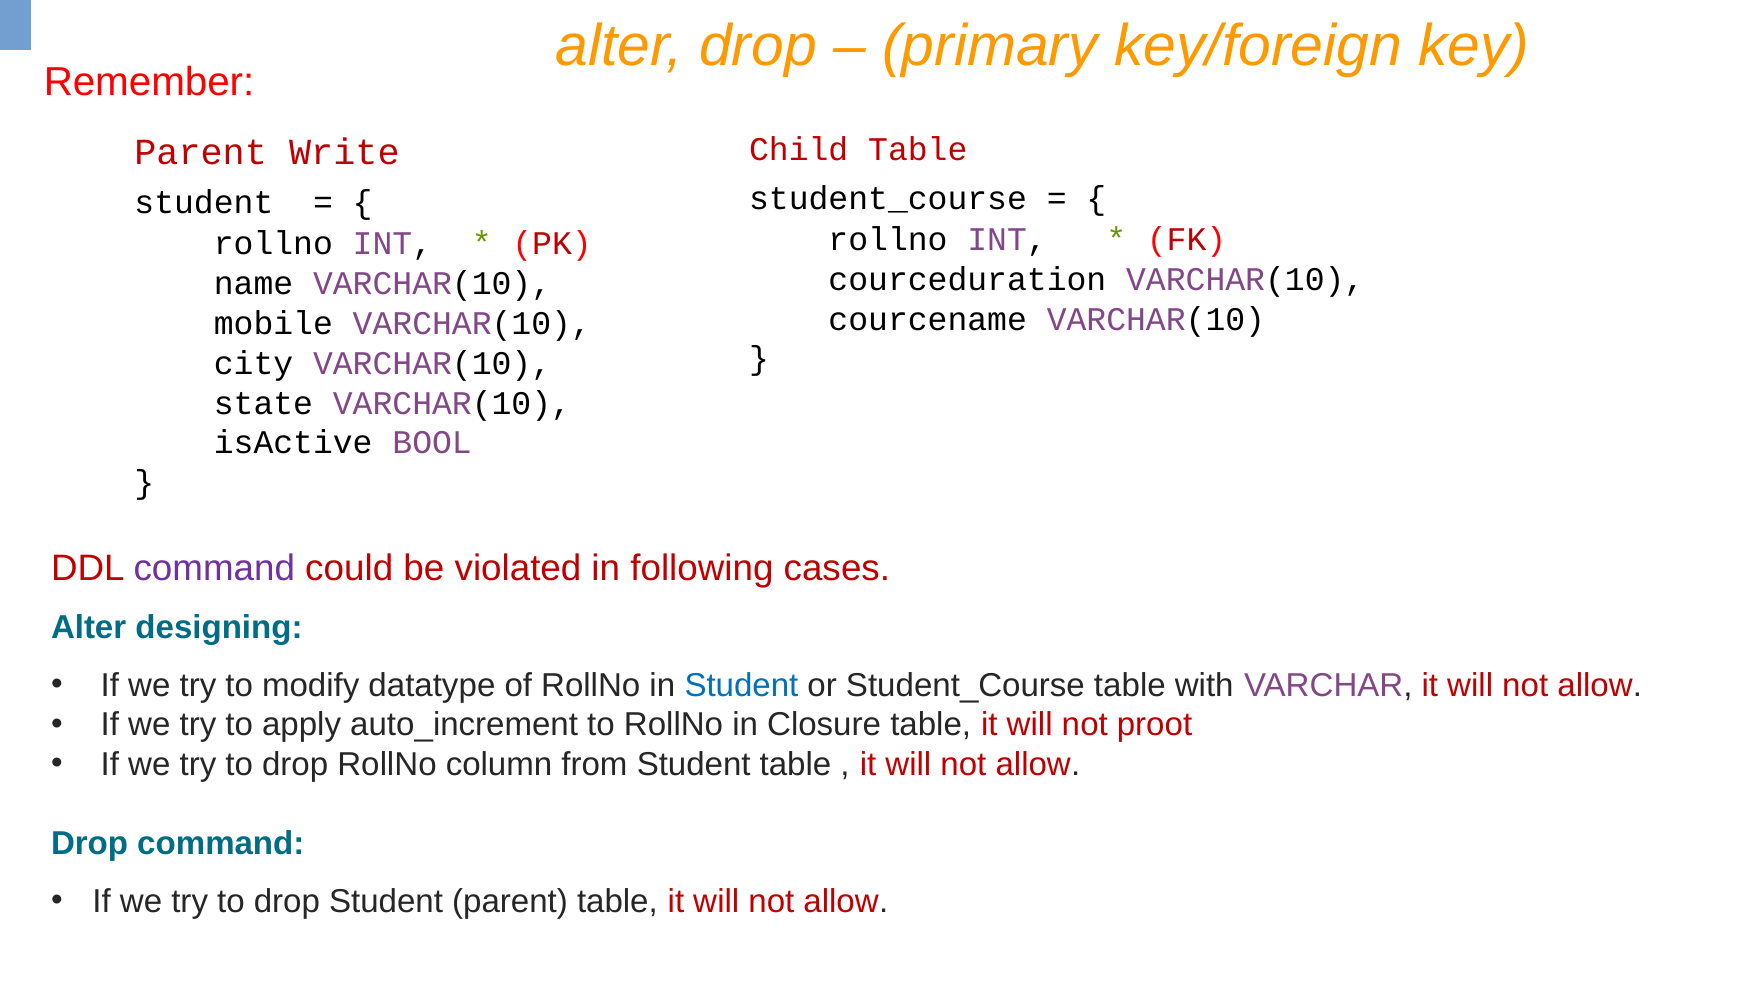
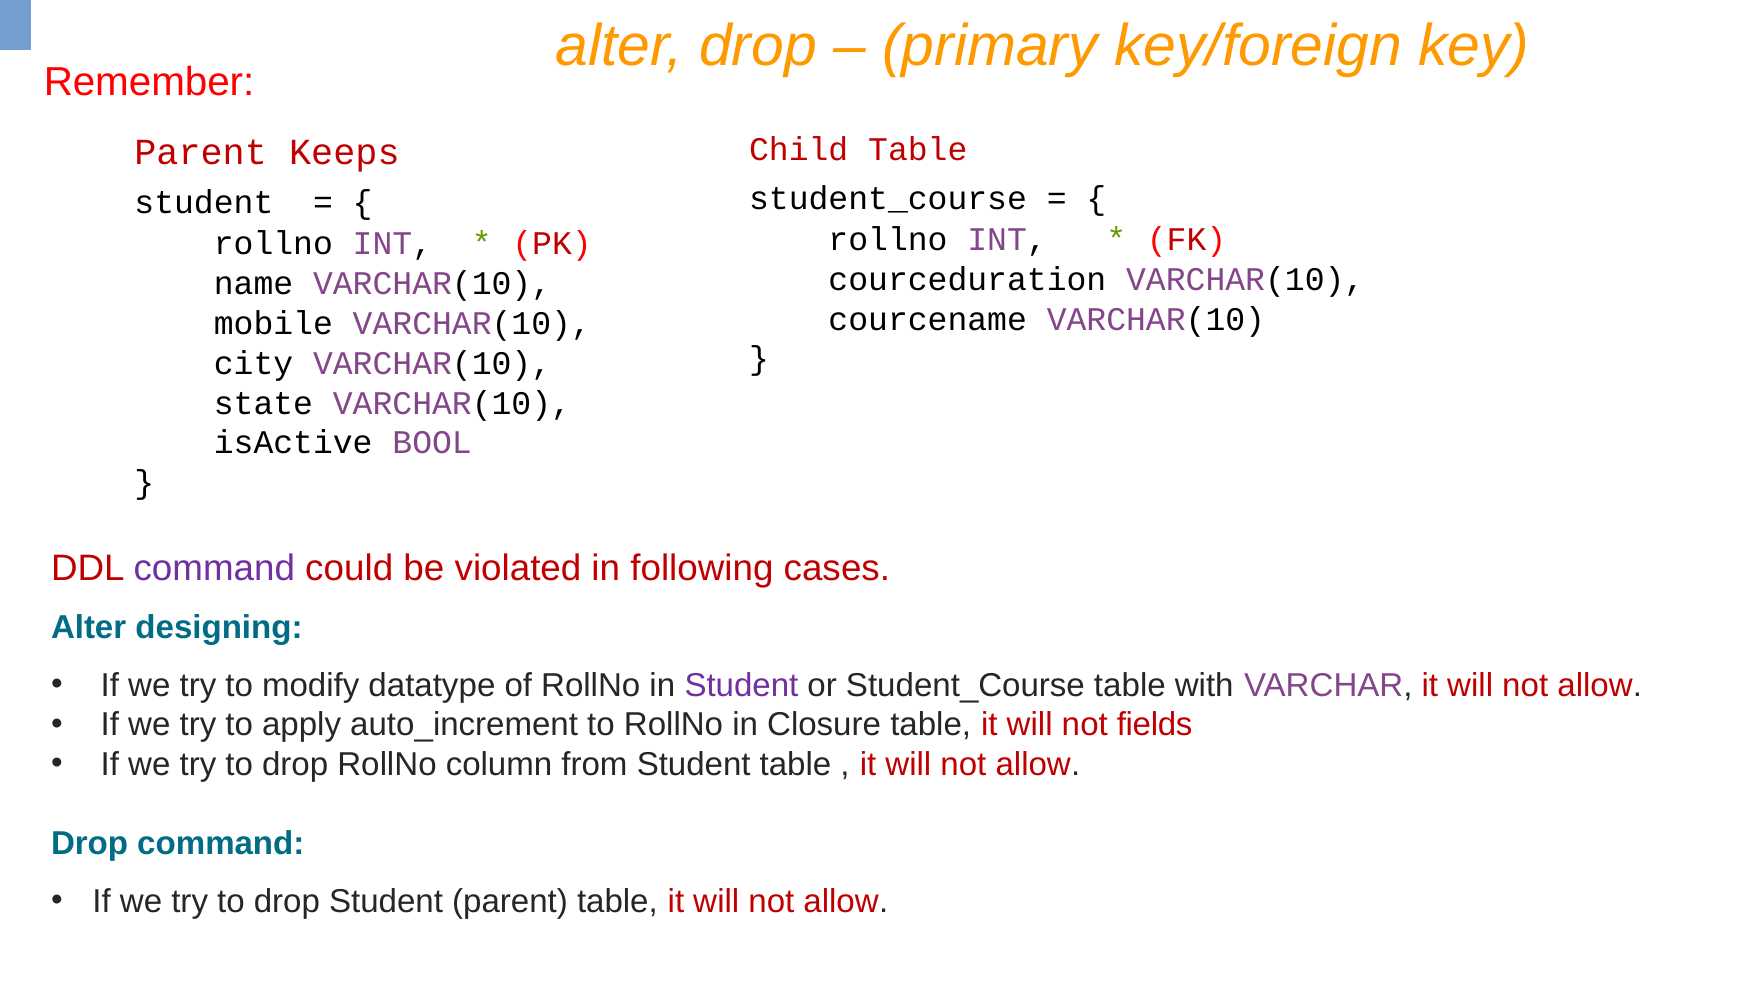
Write: Write -> Keeps (344, 152)
Student colour: blue -> purple (741, 685)
proot: proot -> fields (1155, 725)
